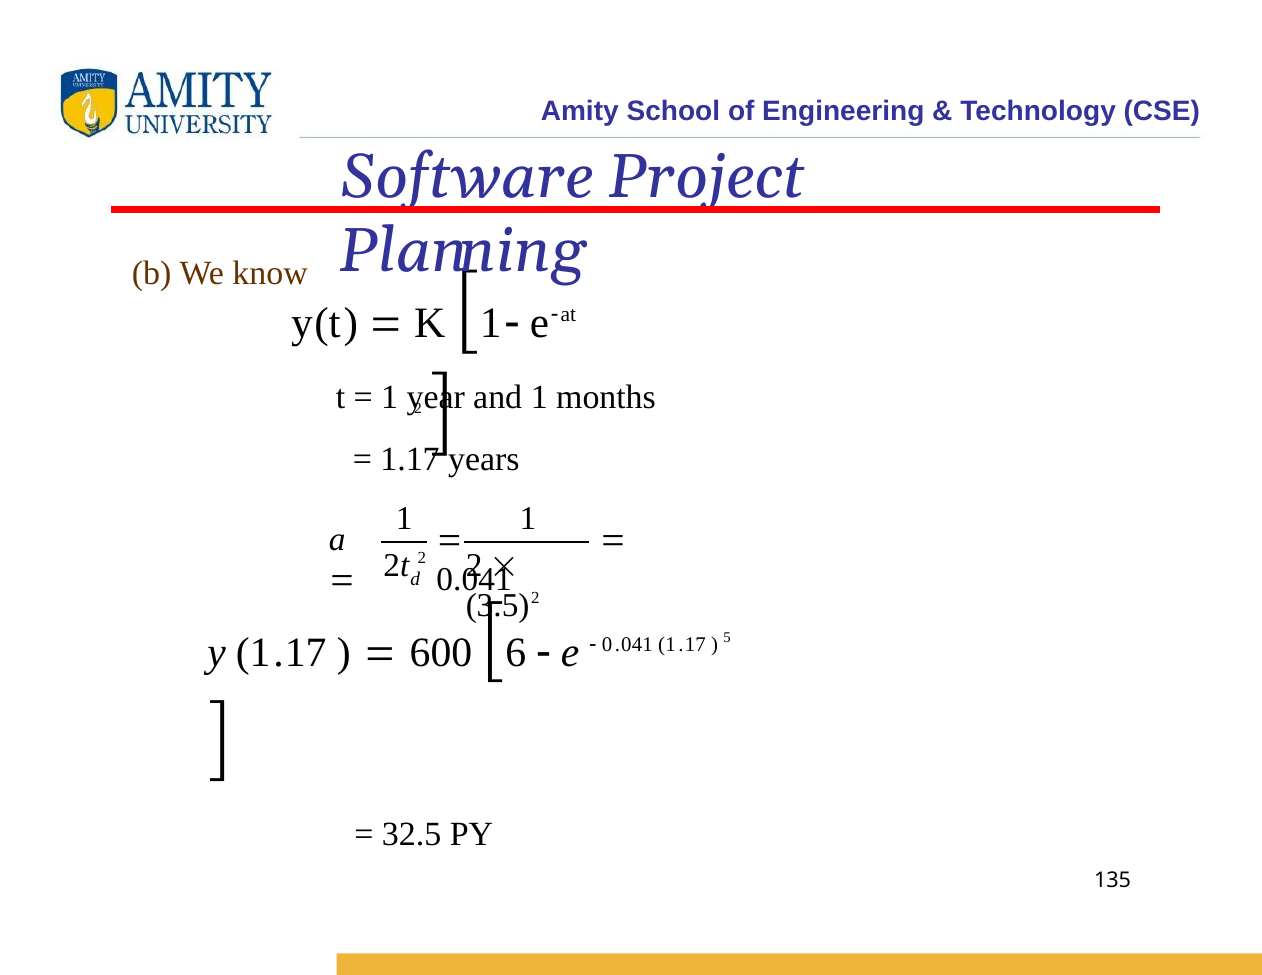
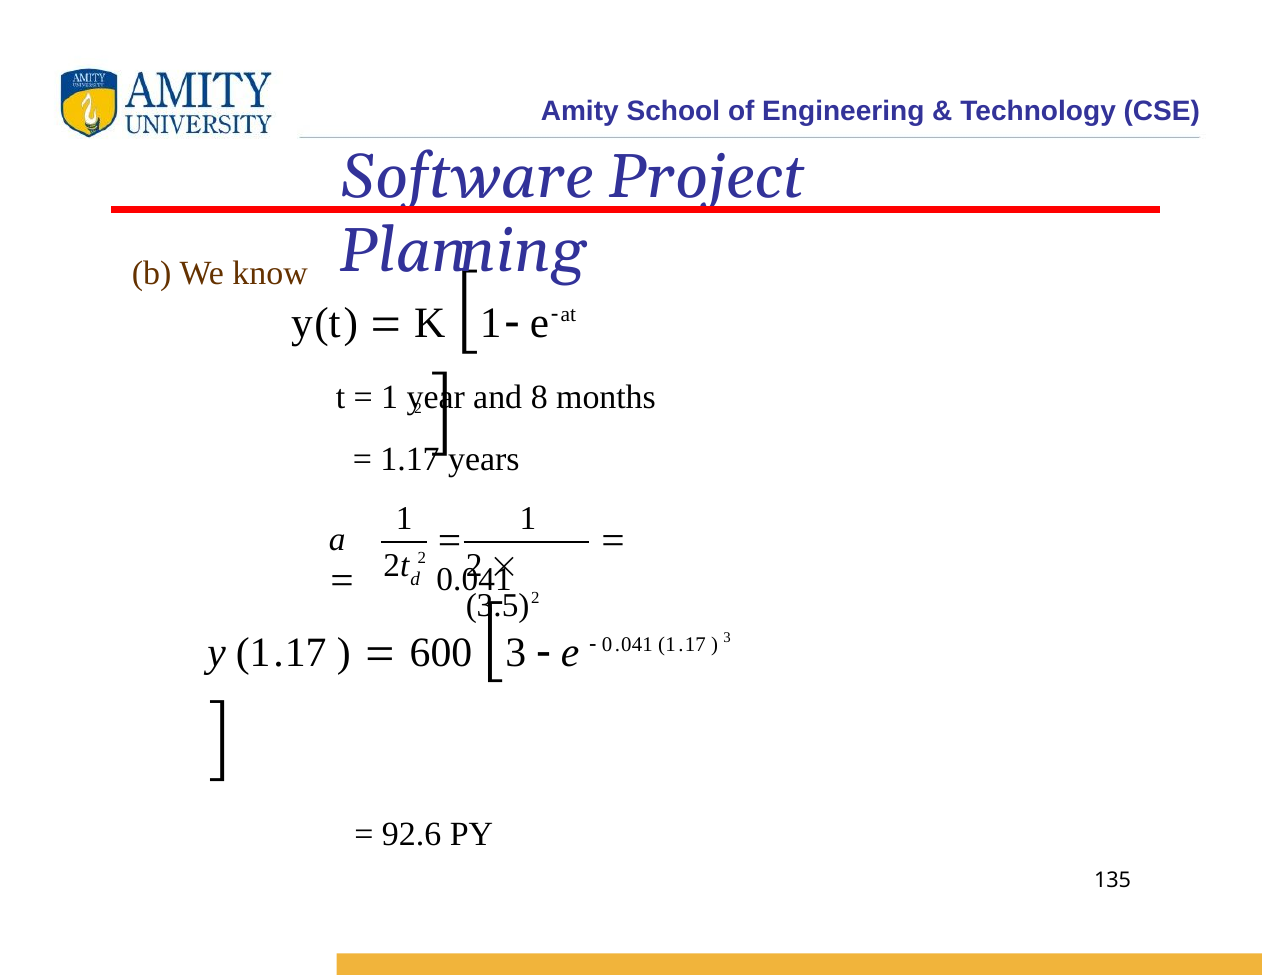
and 1: 1 -> 8 (539, 398)
6: 6 -> 3 (516, 653)
5: 5 -> 3 (727, 638)
32.5: 32.5 -> 92.6 (412, 834)
